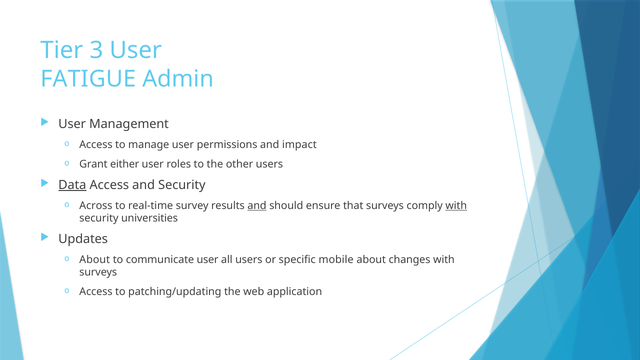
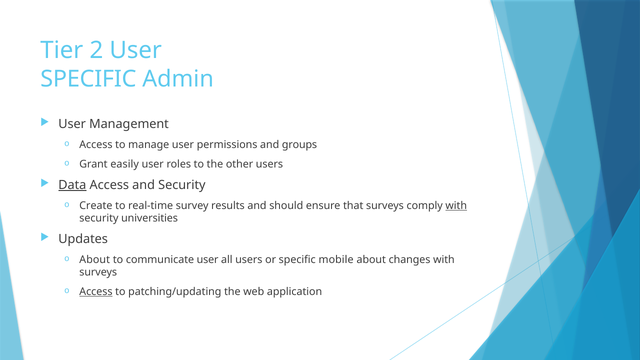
3: 3 -> 2 (96, 50)
FATIGUE: FATIGUE -> SPECIFIC (88, 79)
impact: impact -> groups (300, 145)
either: either -> easily (125, 164)
Across: Across -> Create (96, 206)
and underline: present -> none (257, 206)
Access underline: none -> present (96, 292)
